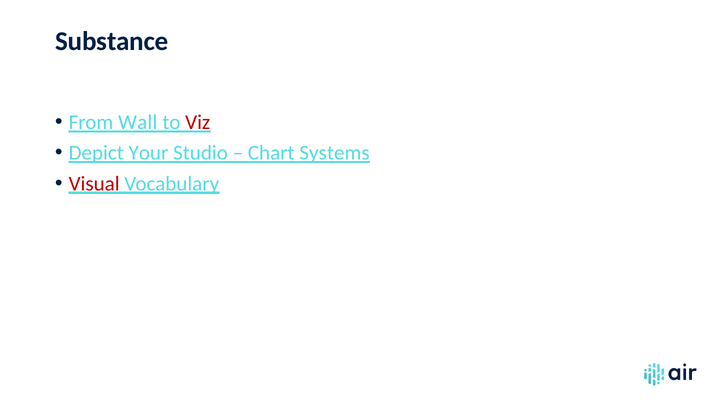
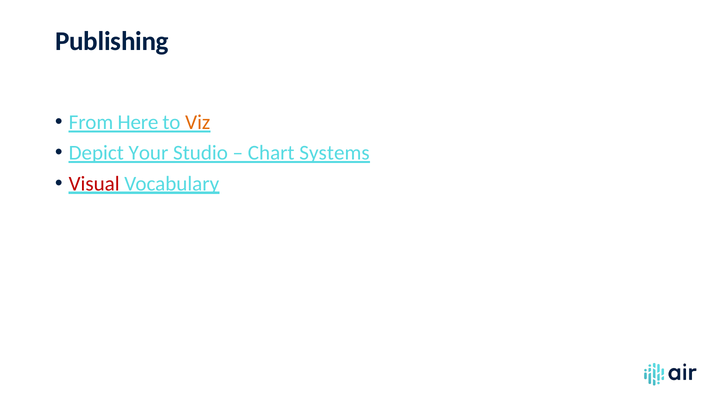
Substance: Substance -> Publishing (112, 42)
Wall: Wall -> Here (138, 123)
Viz colour: red -> orange (198, 123)
